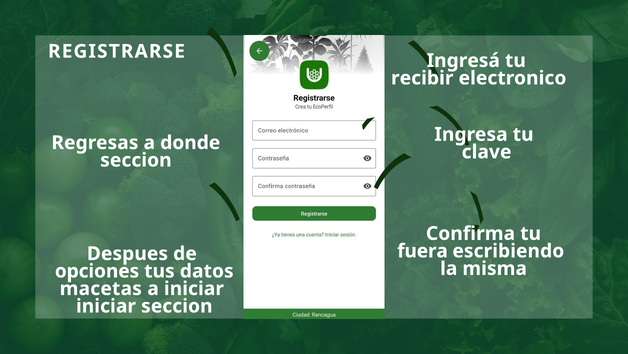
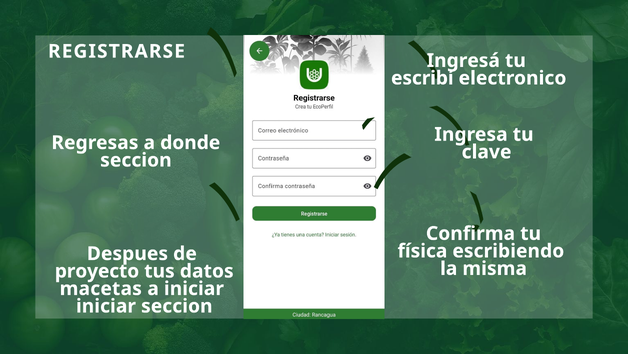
recibir: recibir -> escribí (422, 78)
fuera: fuera -> física (422, 251)
opciones: opciones -> proyecto (97, 271)
